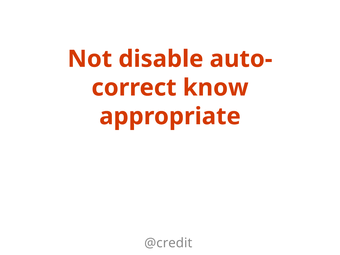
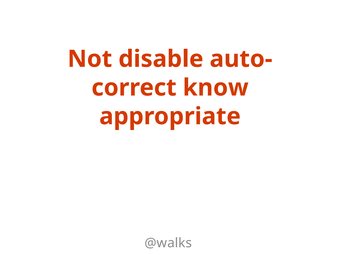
@credit: @credit -> @walks (168, 243)
